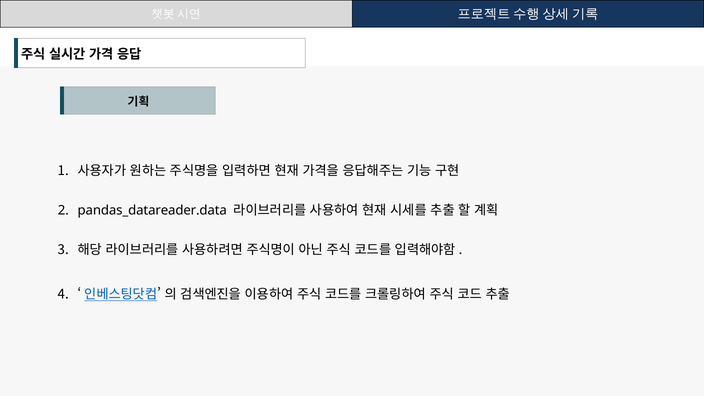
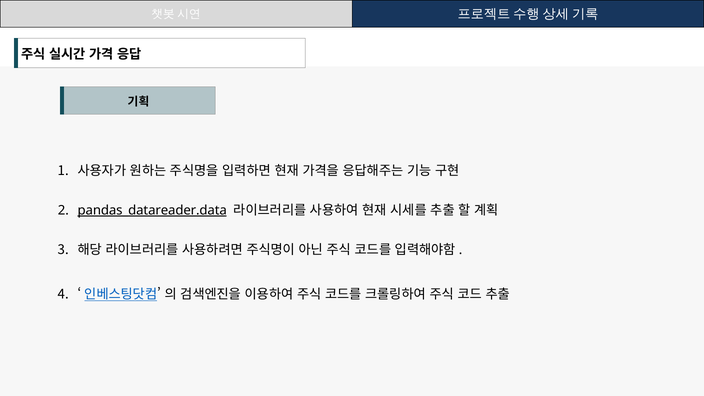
pandas_datareader.data underline: none -> present (152, 210)
